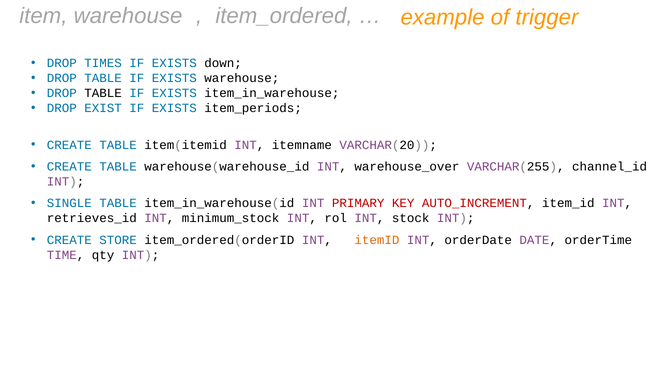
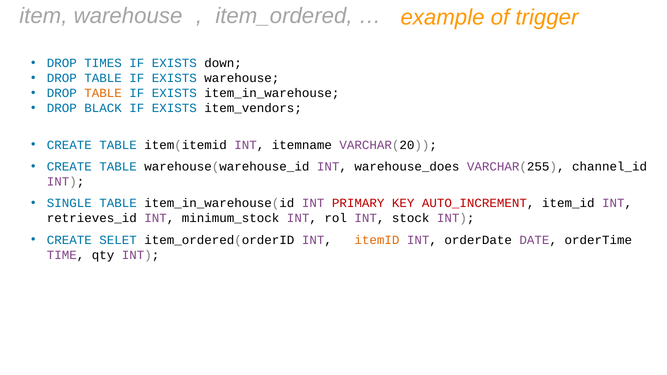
TABLE colour: black -> orange (103, 93)
EXIST: EXIST -> BLACK (103, 108)
item_periods: item_periods -> item_vendors (253, 108)
warehouse_over: warehouse_over -> warehouse_does (407, 167)
STORE: STORE -> SELET (118, 240)
